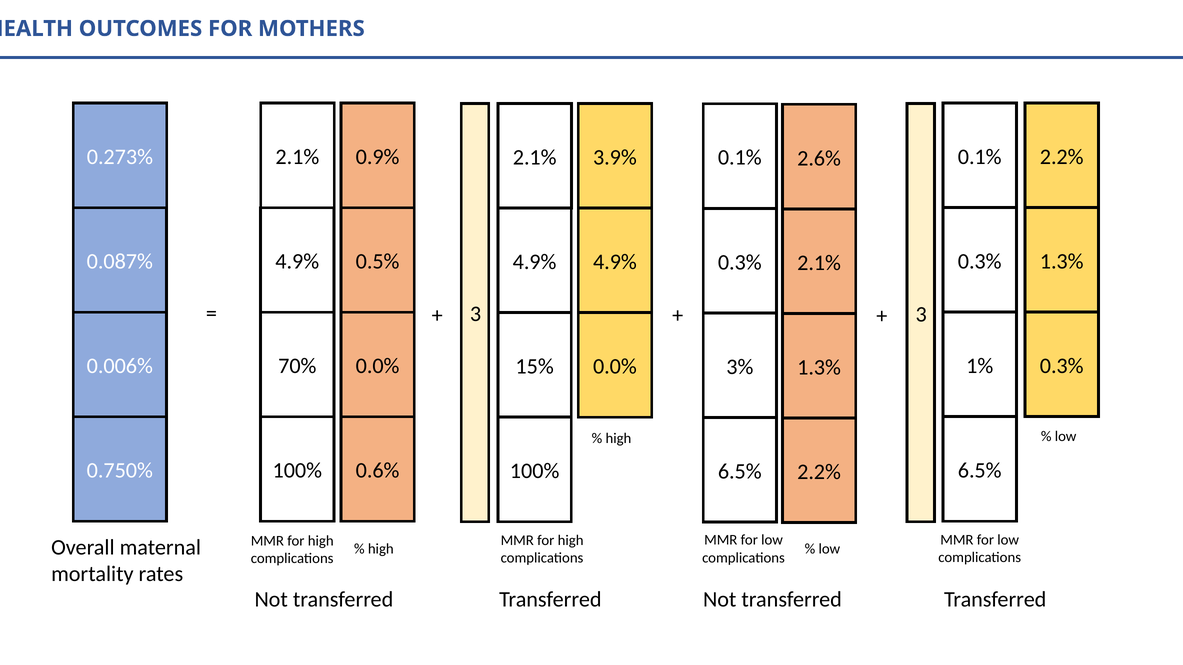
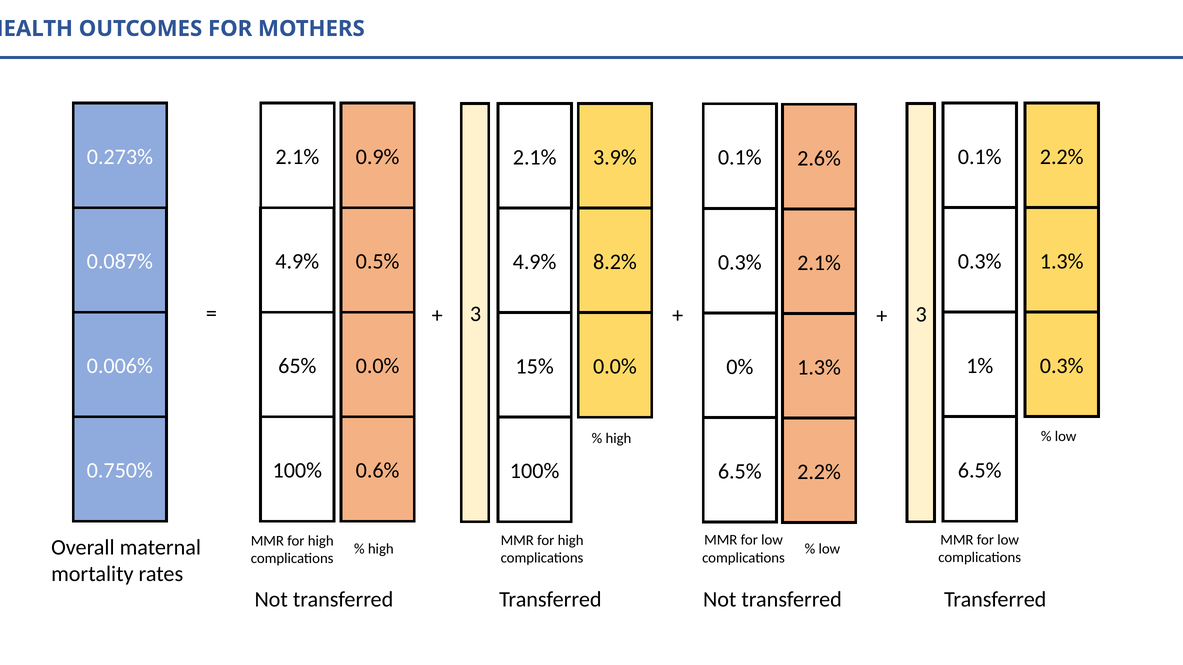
4.9%: 4.9% -> 8.2% (615, 262)
70%: 70% -> 65% (297, 366)
3%: 3% -> 0% (740, 367)
